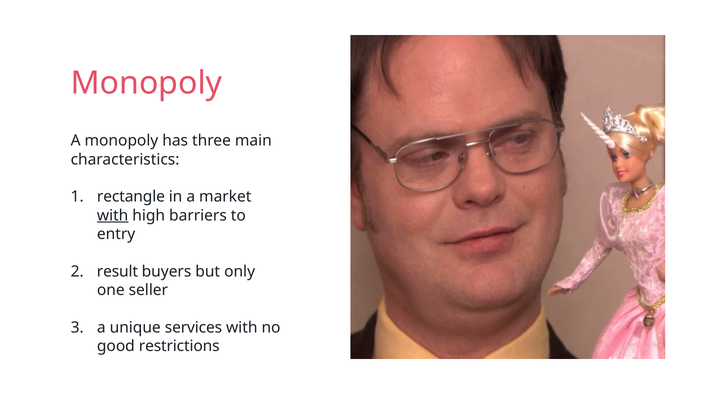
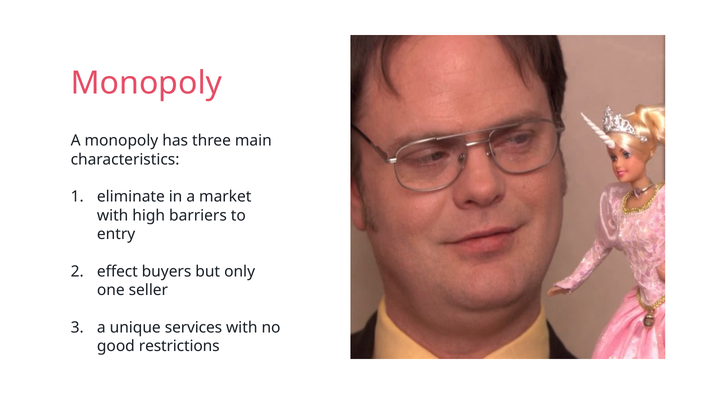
rectangle: rectangle -> eliminate (131, 197)
with underline: present -> none (113, 216)
result: result -> effect (117, 272)
